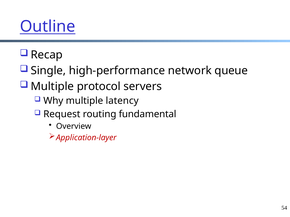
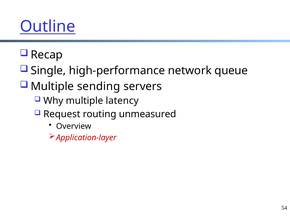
protocol: protocol -> sending (99, 87)
fundamental: fundamental -> unmeasured (148, 114)
